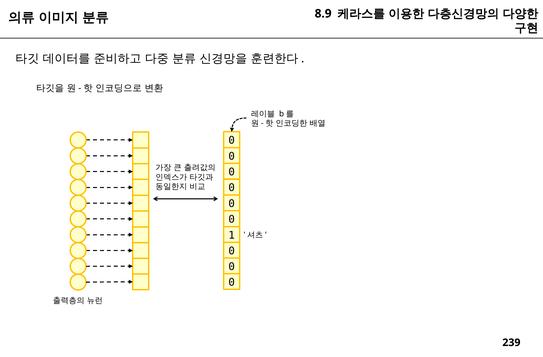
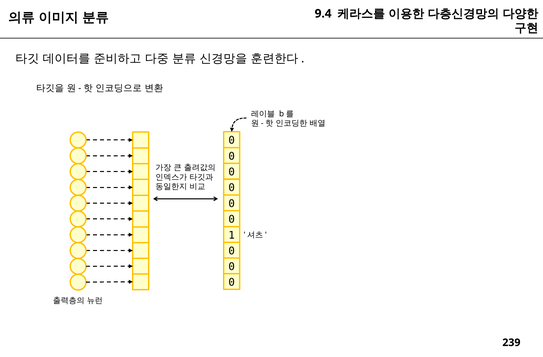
8.9: 8.9 -> 9.4 (323, 14)
